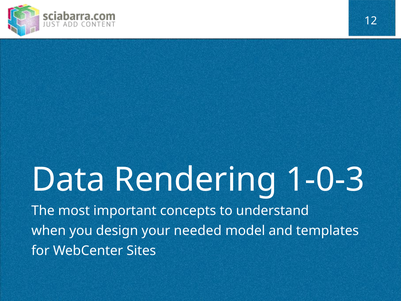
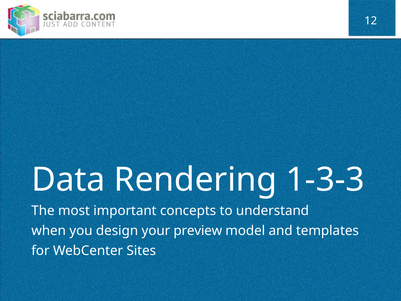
1-0-3: 1-0-3 -> 1-3-3 (325, 180)
needed: needed -> preview (198, 230)
